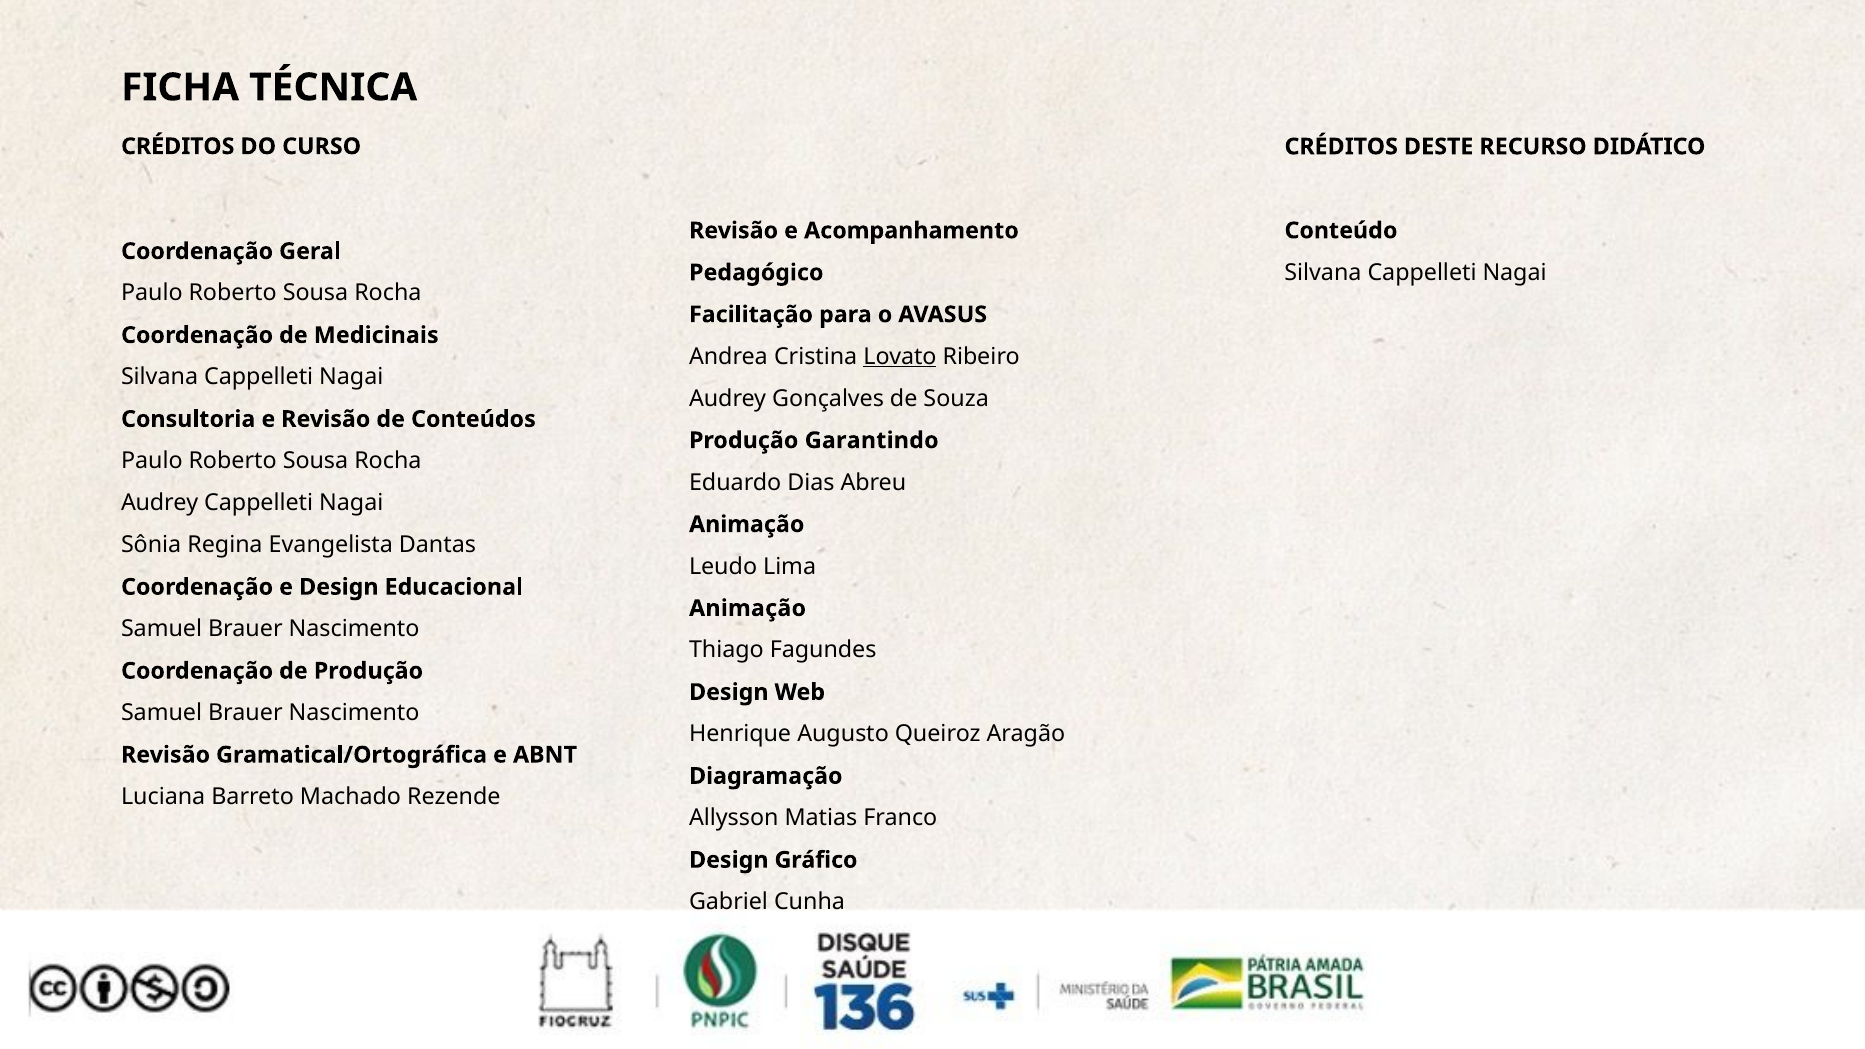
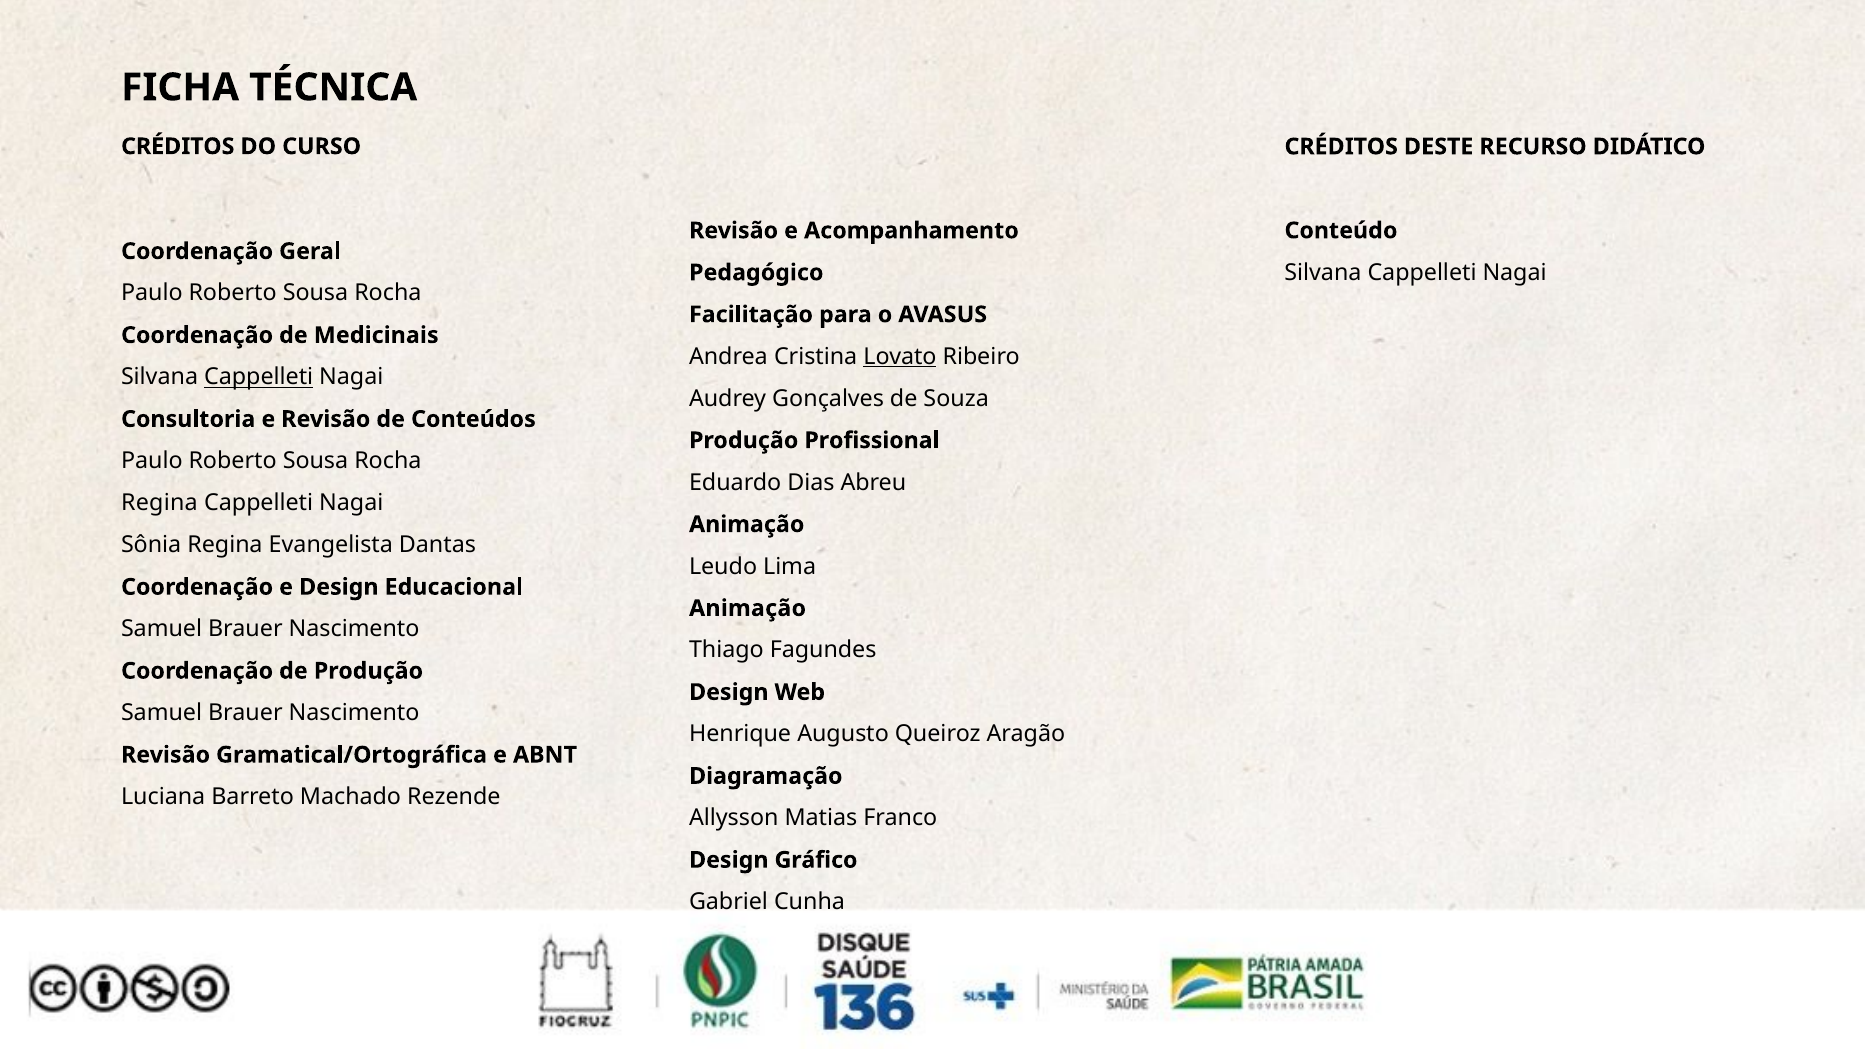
Cappelleti underline: none -> present (259, 377)
Garantindo: Garantindo -> Profissional (872, 440)
Audrey: Audrey -> Regina (159, 503)
